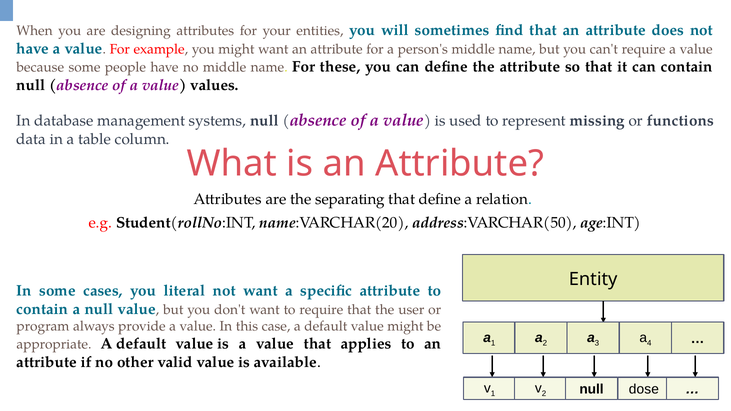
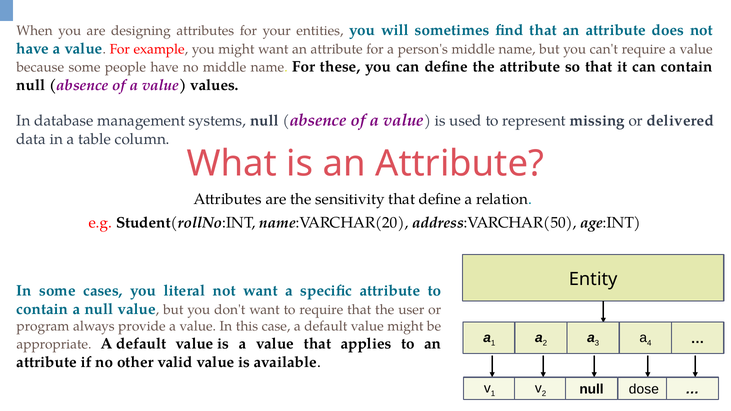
functions: functions -> delivered (680, 121)
separating: separating -> sensitivity (350, 199)
